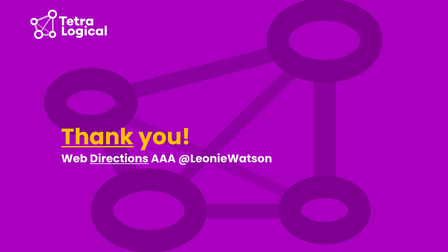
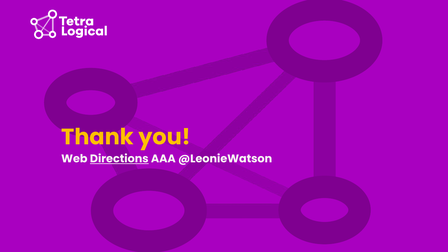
Thank underline: present -> none (97, 137)
